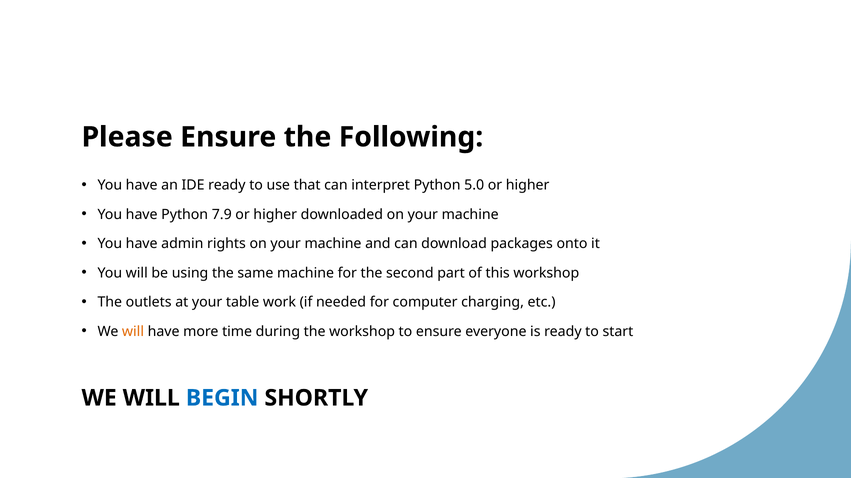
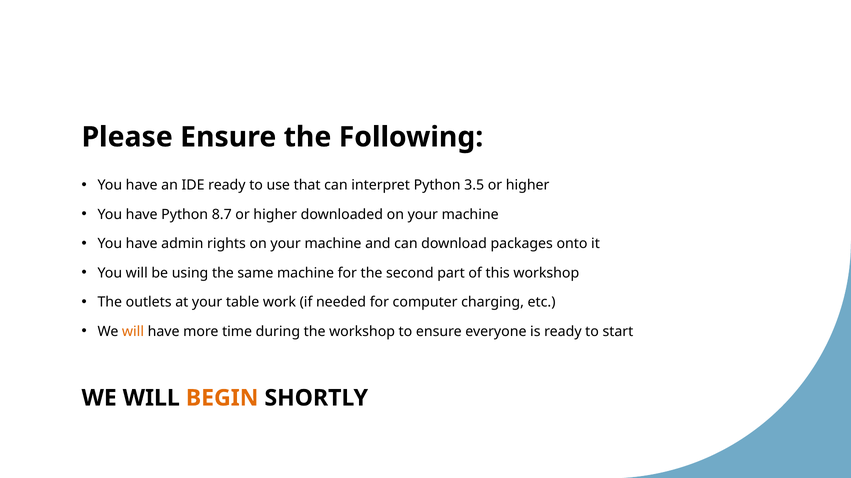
5.0: 5.0 -> 3.5 (474, 186)
7.9: 7.9 -> 8.7 (222, 215)
BEGIN colour: blue -> orange (222, 399)
